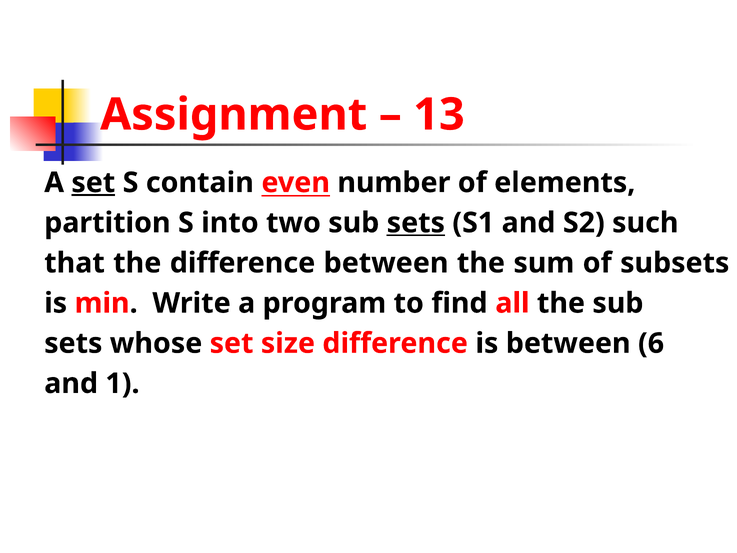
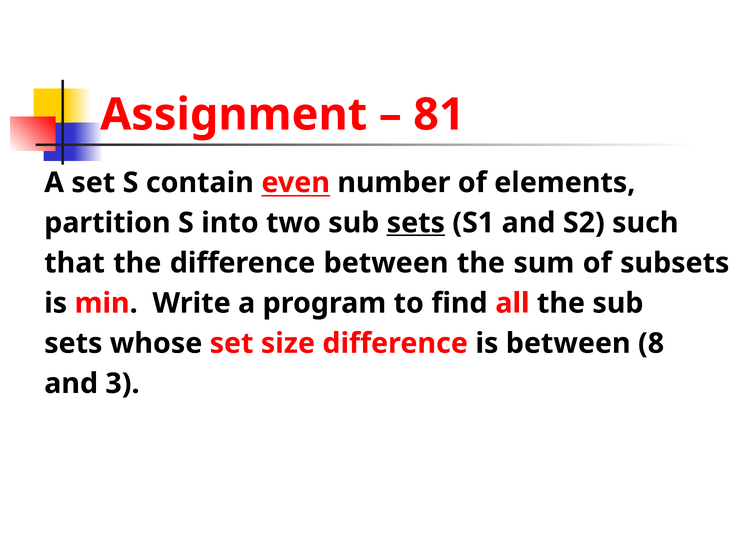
13: 13 -> 81 (439, 115)
set underline: present -> none (93, 183)
6: 6 -> 8 (651, 343)
1: 1 -> 3 (122, 383)
